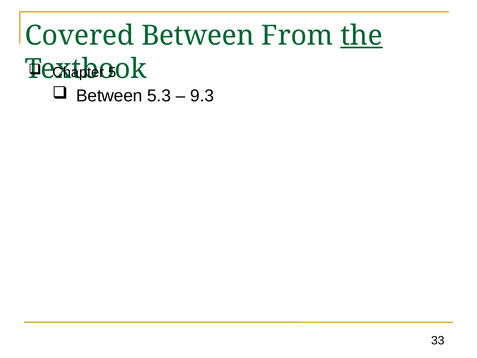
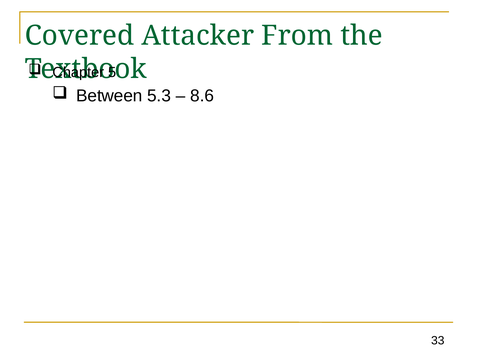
Covered Between: Between -> Attacker (198, 36)
the underline: present -> none (362, 36)
9.3: 9.3 -> 8.6 (202, 96)
